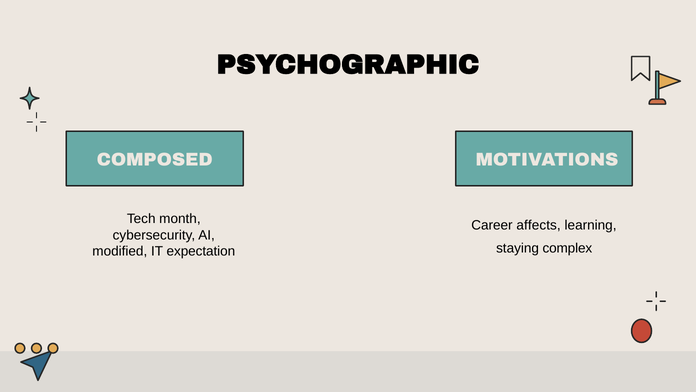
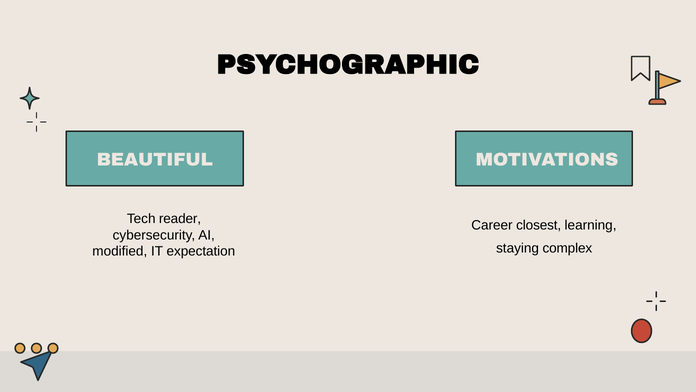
COMPOSED: COMPOSED -> BEAUTIFUL (155, 160)
month: month -> reader (180, 219)
affects: affects -> closest (539, 225)
